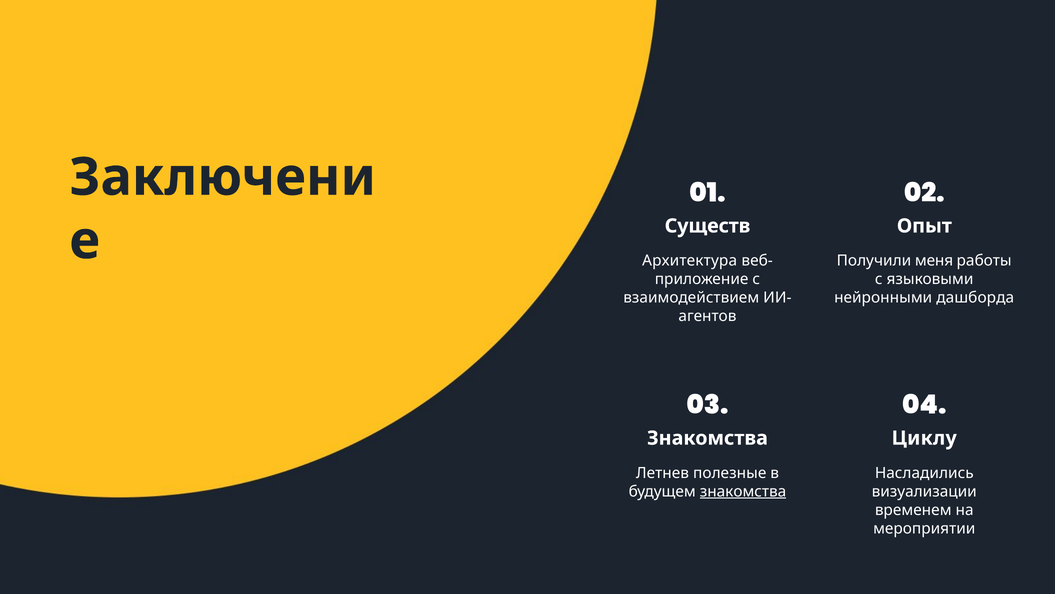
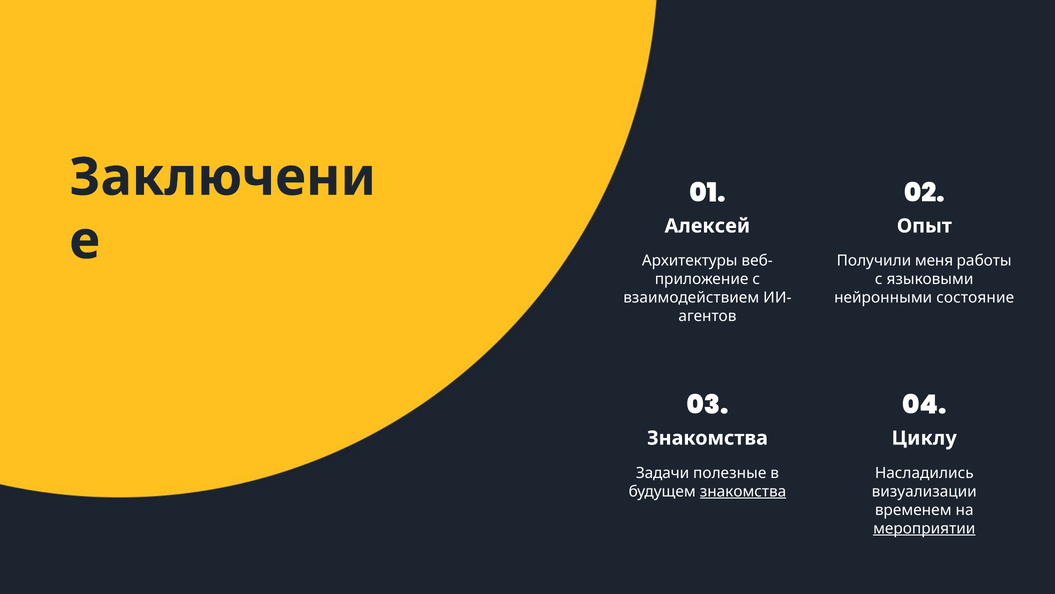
Существ: Существ -> Алексей (707, 226)
Архитектура: Архитектура -> Архитектуры (690, 261)
дашборда: дашборда -> состояние (975, 298)
Летнев: Летнев -> Задачи (663, 473)
мероприятии underline: none -> present (924, 528)
